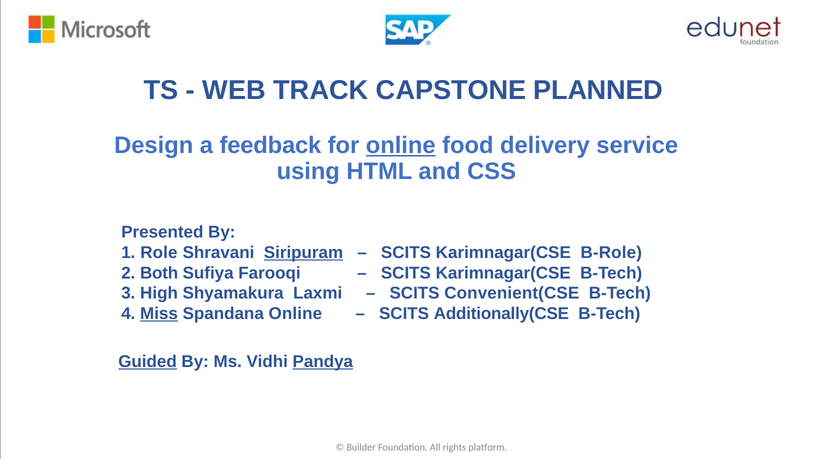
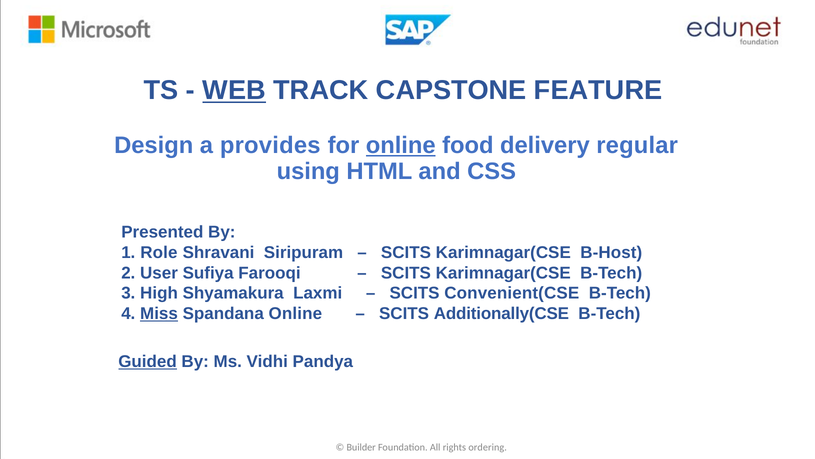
WEB underline: none -> present (234, 90)
PLANNED: PLANNED -> FEATURE (598, 90)
feedback: feedback -> provides (270, 145)
service: service -> regular (637, 145)
Siripuram underline: present -> none (303, 252)
B-Role: B-Role -> B-Host (611, 252)
Both: Both -> User (159, 273)
Pandya underline: present -> none (323, 361)
platform: platform -> ordering (488, 447)
